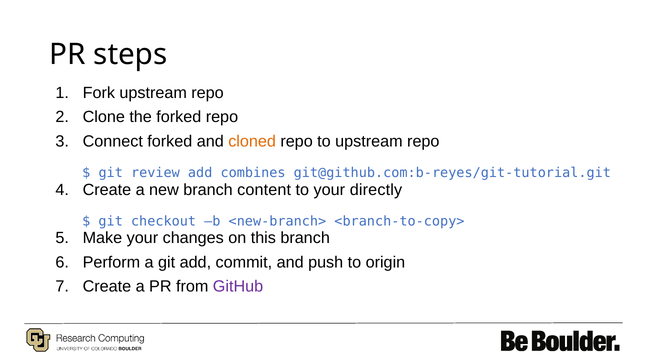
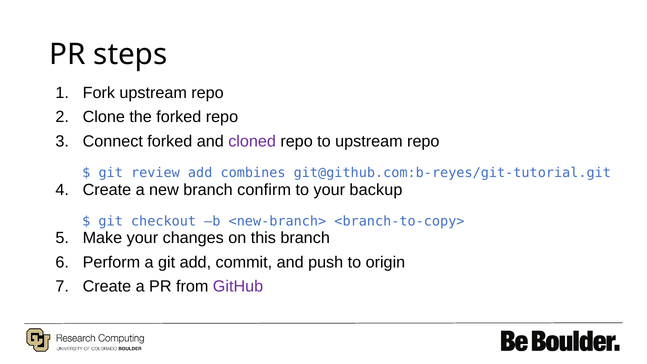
cloned colour: orange -> purple (252, 141)
content: content -> confirm (264, 190)
directly: directly -> backup (376, 190)
